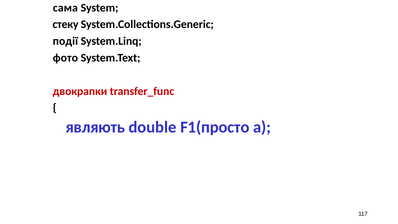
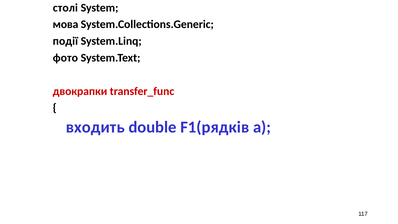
сама: сама -> столі (65, 8)
стеку: стеку -> мова (65, 24)
являють: являють -> входить (95, 127)
F1(просто: F1(просто -> F1(рядків (215, 127)
